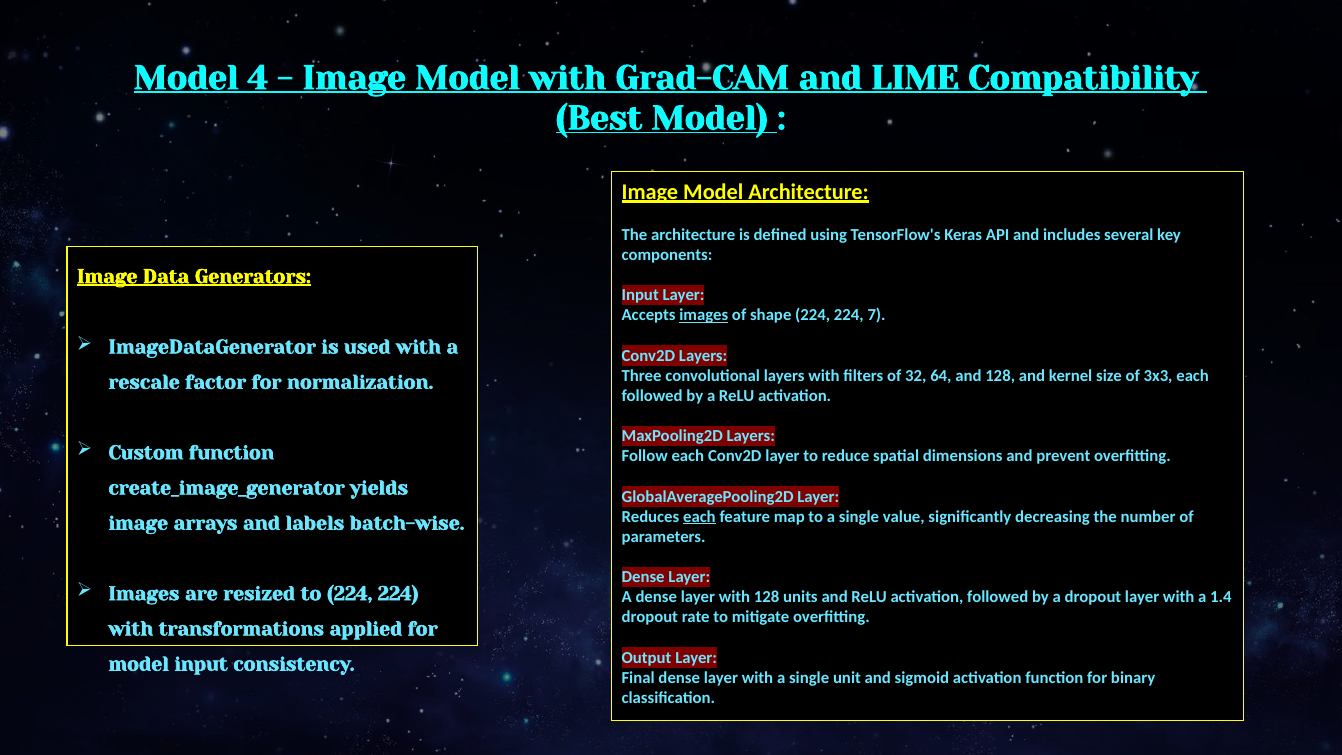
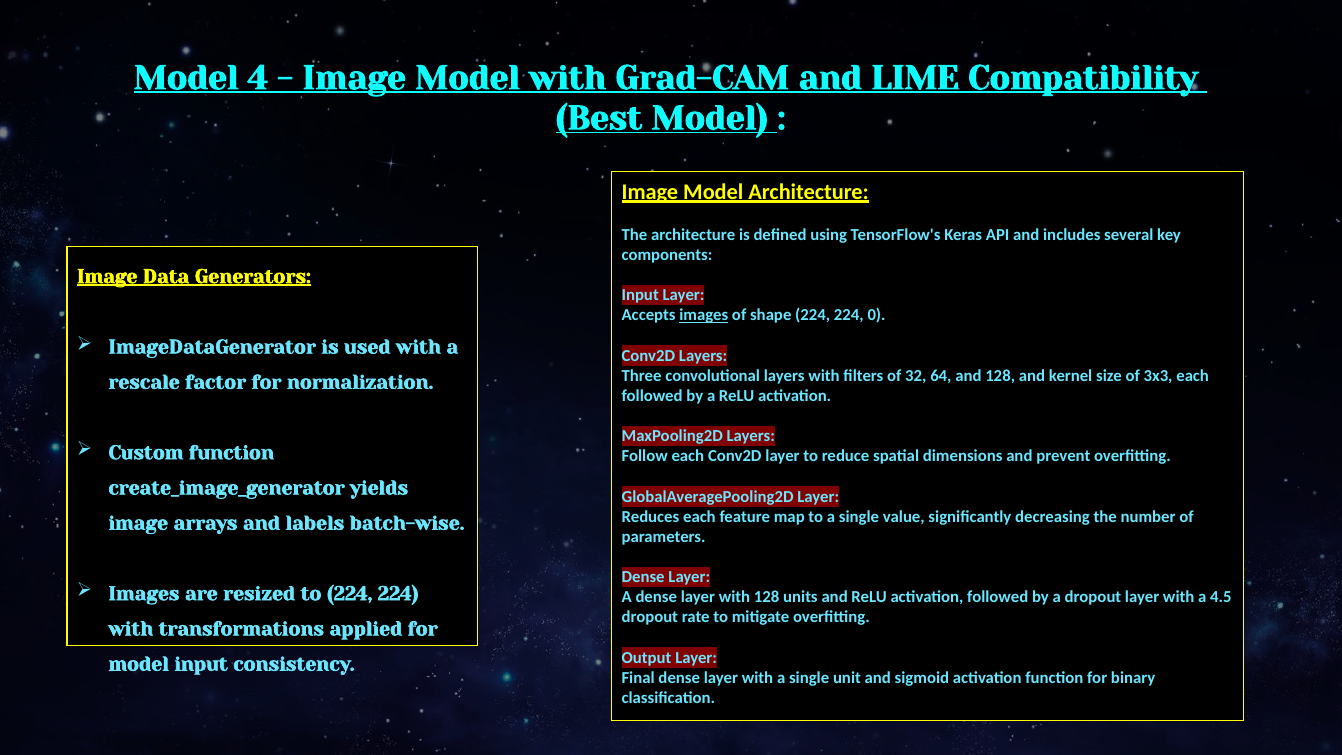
7: 7 -> 0 (877, 315)
each underline: present -> none (699, 517)
1.4: 1.4 -> 4.5 (1221, 597)
